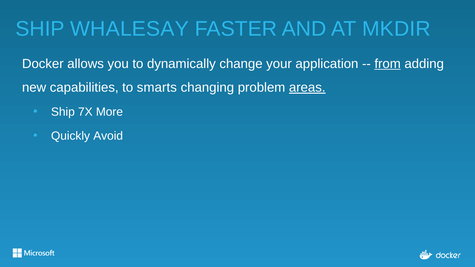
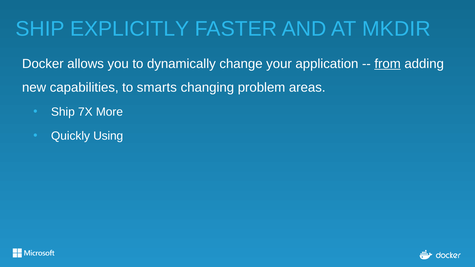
WHALESAY: WHALESAY -> EXPLICITLY (130, 29)
areas underline: present -> none (307, 88)
Avoid: Avoid -> Using (108, 136)
